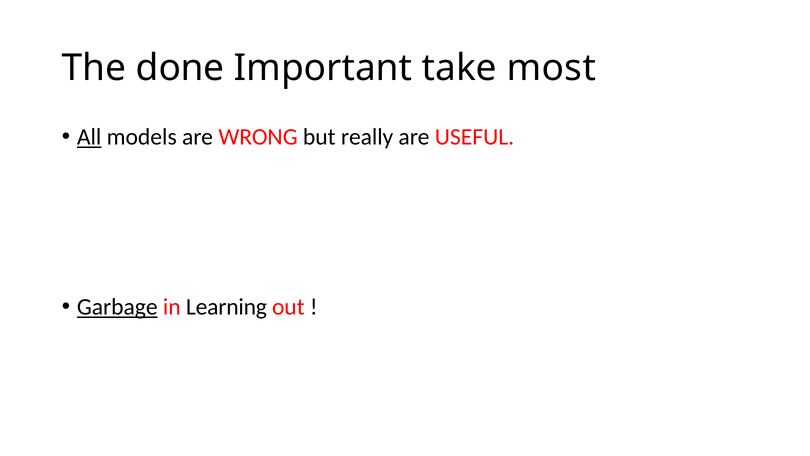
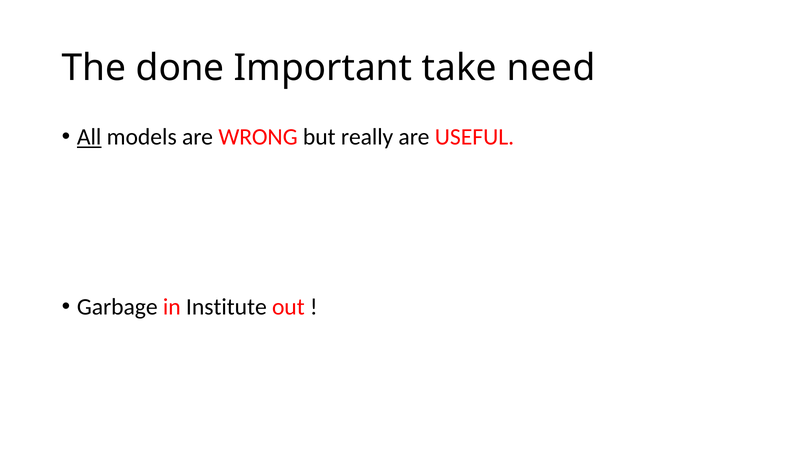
most: most -> need (551, 68)
Garbage underline: present -> none (117, 307)
Learning: Learning -> Institute (226, 307)
